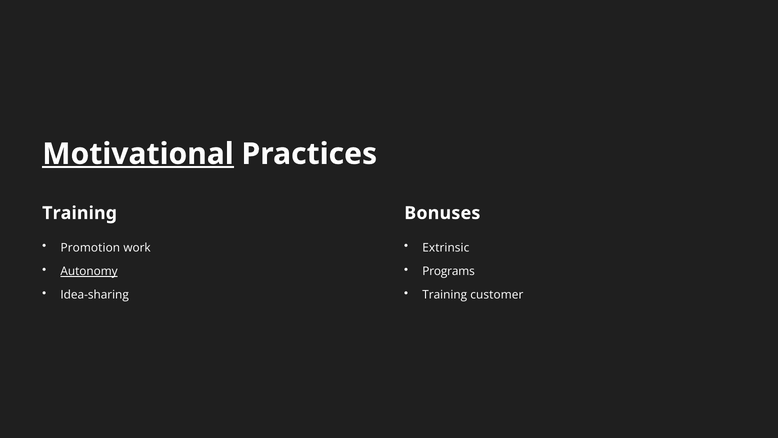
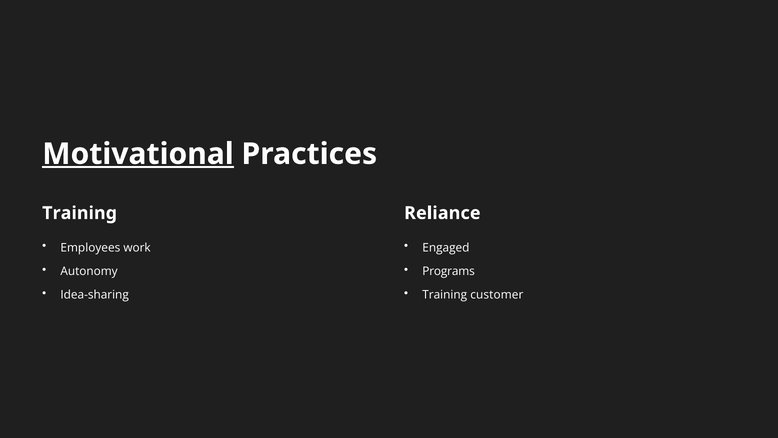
Bonuses: Bonuses -> Reliance (442, 213)
Promotion: Promotion -> Employees (90, 248)
Extrinsic: Extrinsic -> Engaged (446, 248)
Autonomy underline: present -> none (89, 271)
